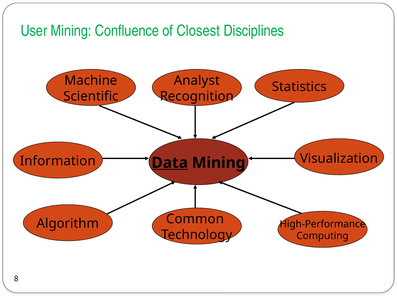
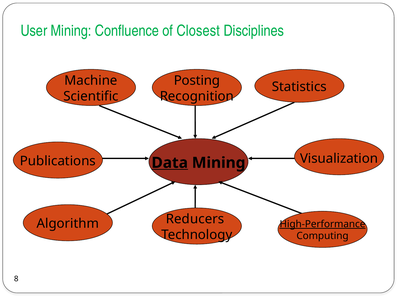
Analyst: Analyst -> Posting (197, 81)
Information: Information -> Publications (58, 161)
Common: Common -> Reducers (195, 220)
High-Performance underline: none -> present (323, 225)
